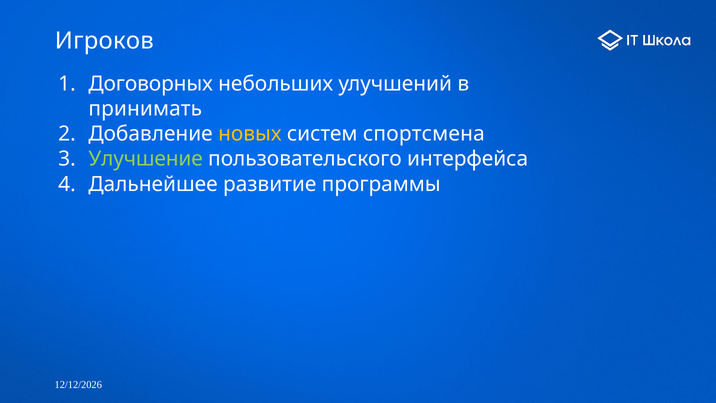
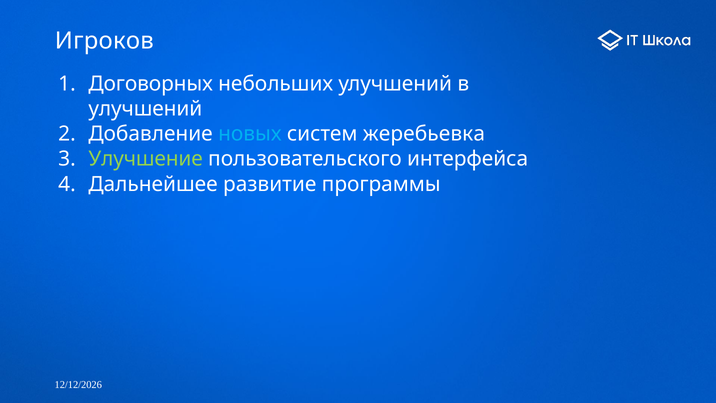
принимать: принимать -> улучшений (145, 109)
новых colour: yellow -> light blue (250, 134)
спортсмена: спортсмена -> жеребьевка (424, 134)
